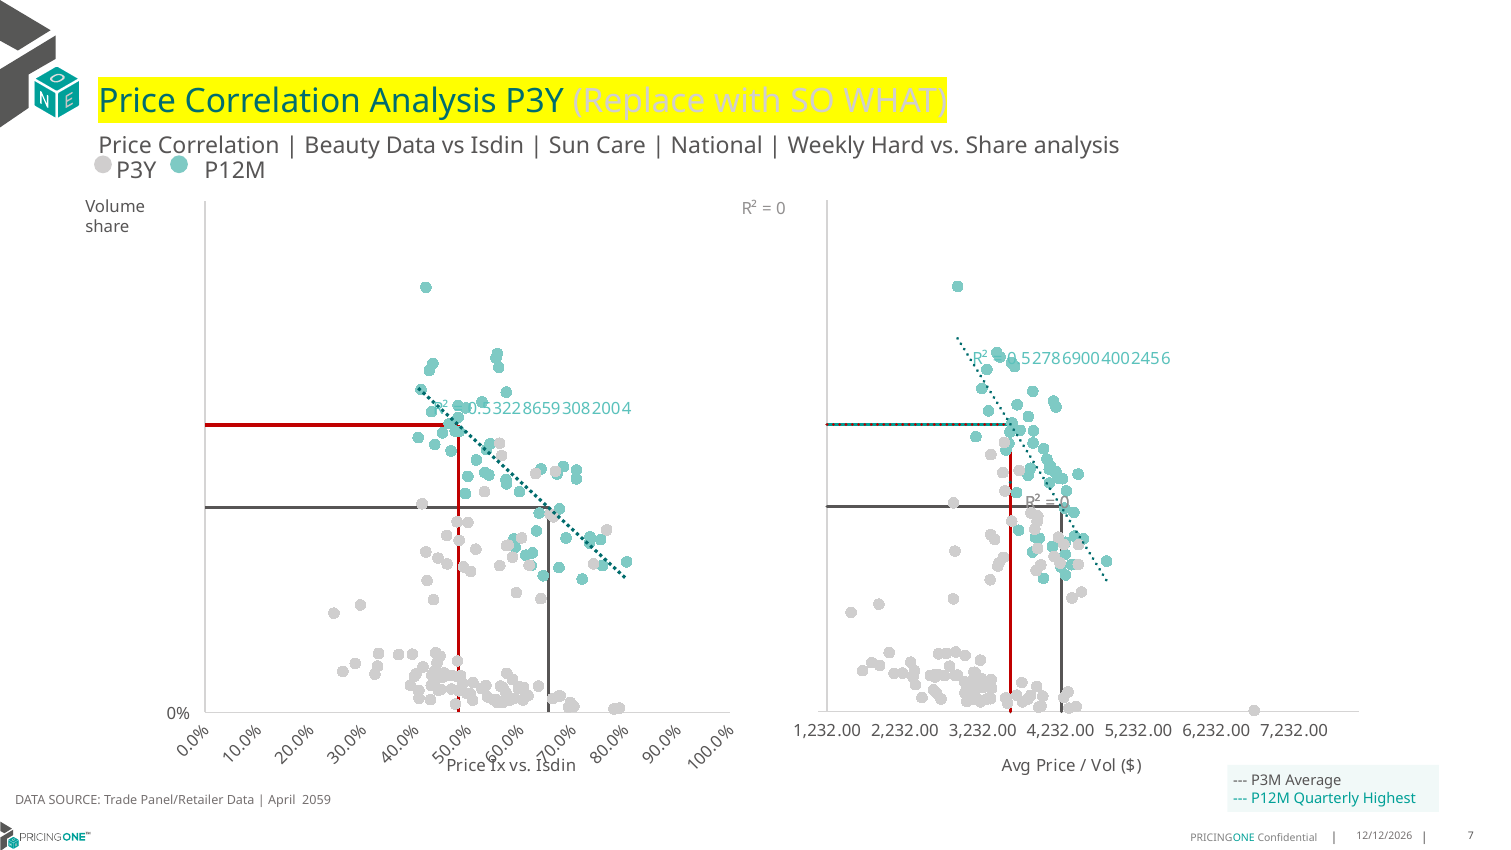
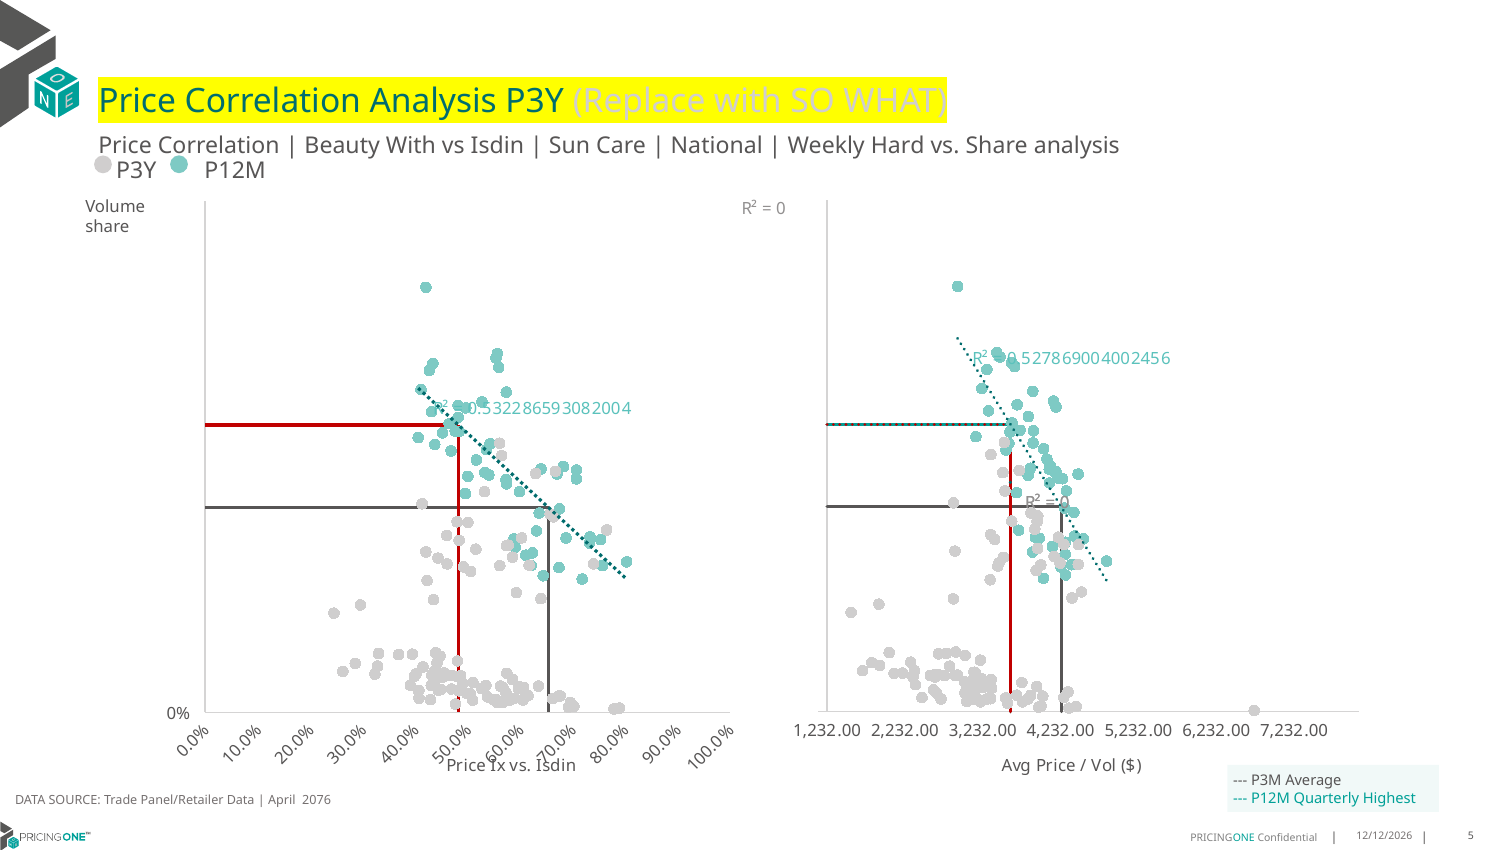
Beauty Data: Data -> With (411, 146)
2059: 2059 -> 2076 (317, 801)
7: 7 -> 5 (1471, 836)
